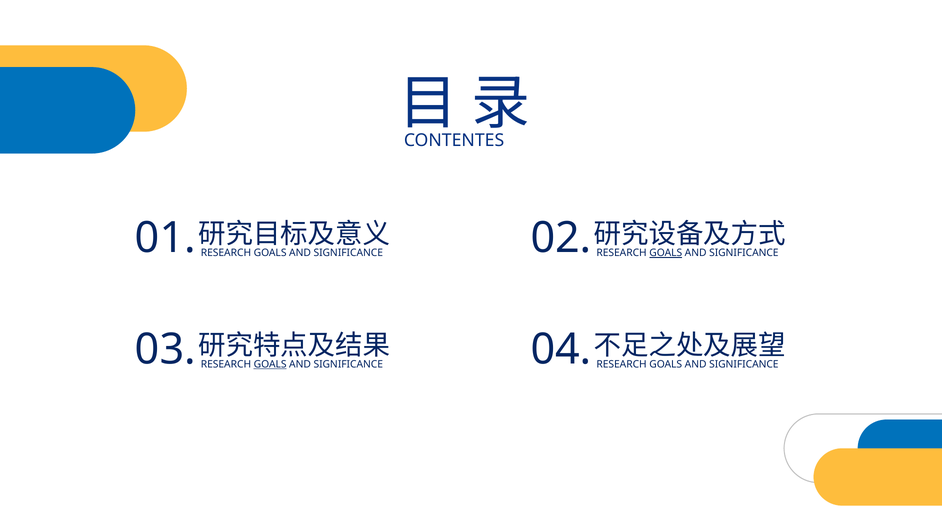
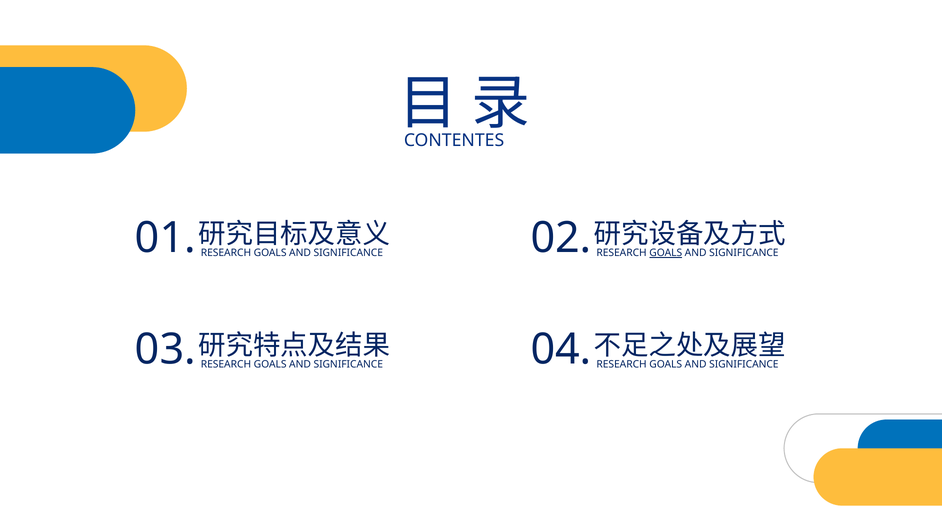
GOALS underline: present -> none (270, 364)
